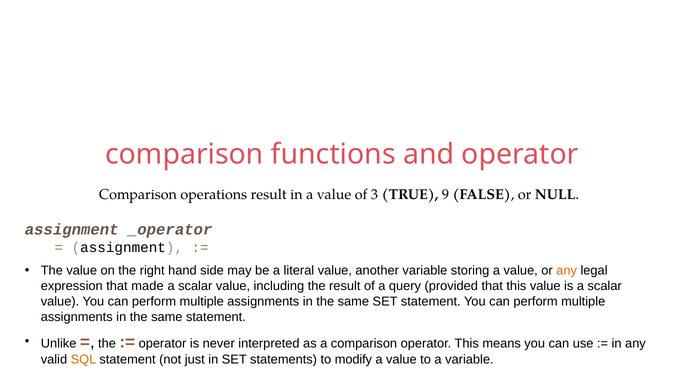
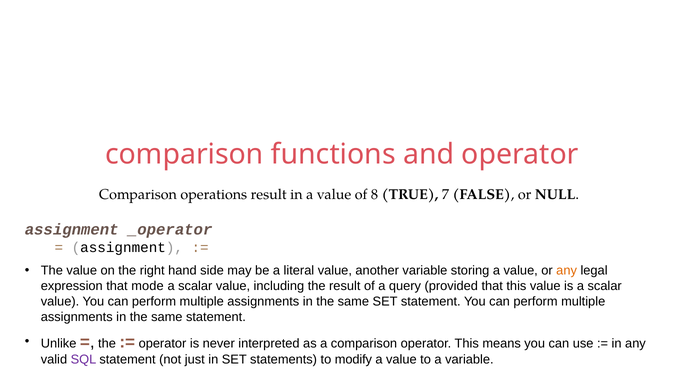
3: 3 -> 8 (374, 195)
9: 9 -> 7 (446, 195)
made: made -> mode (148, 286)
SQL colour: orange -> purple (83, 359)
